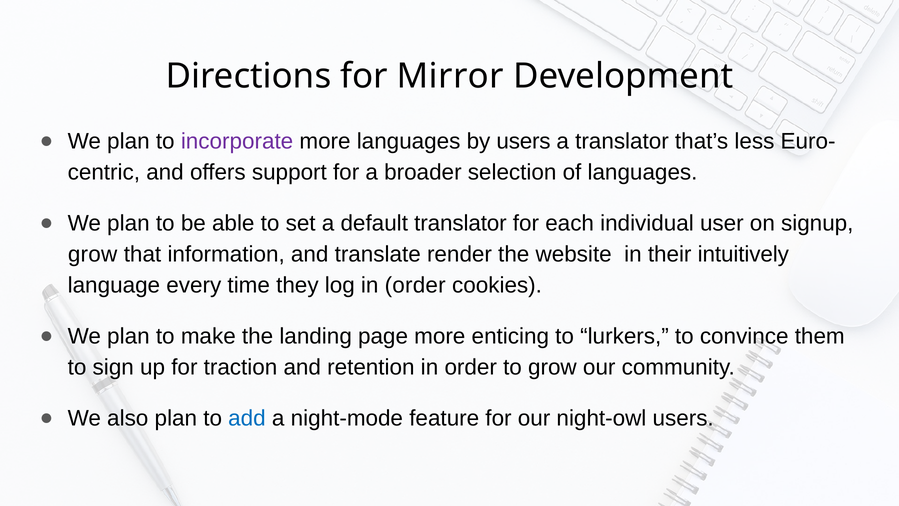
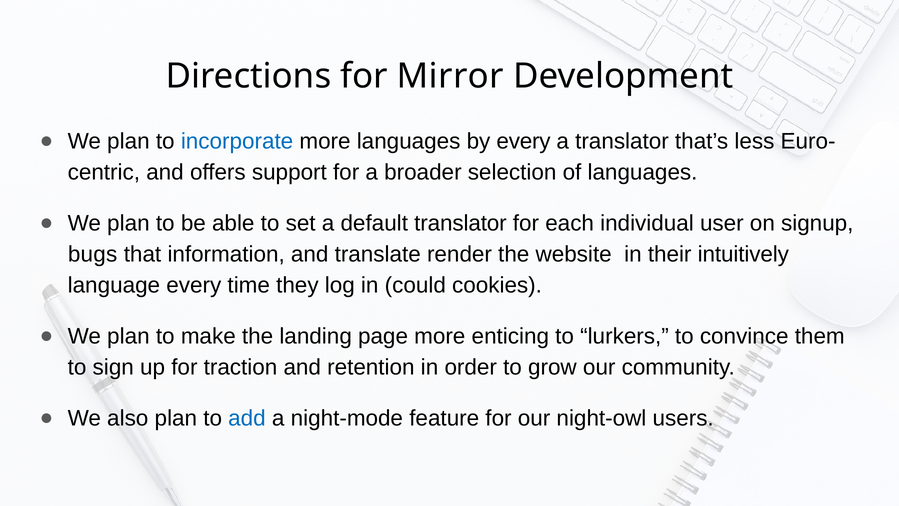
incorporate colour: purple -> blue (237, 141)
by users: users -> every (524, 141)
grow: grow -> bugs (93, 254)
log in order: order -> could (415, 285)
